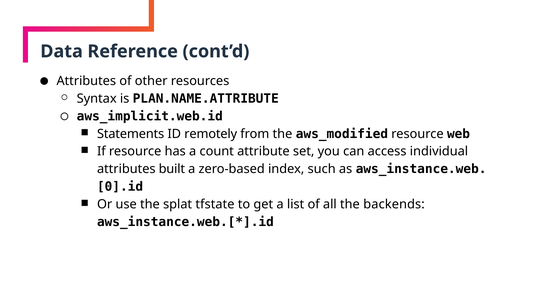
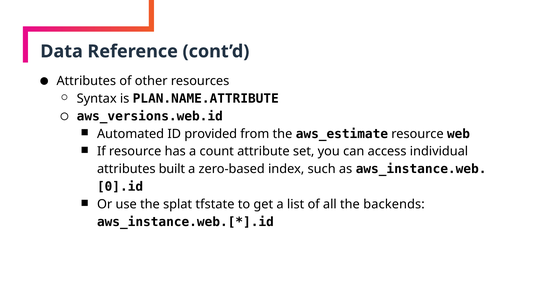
aws_implicit.web.id: aws_implicit.web.id -> aws_versions.web.id (150, 116)
Statements: Statements -> Automated (131, 134)
remotely: remotely -> provided (211, 134)
aws_modified: aws_modified -> aws_estimate (342, 134)
